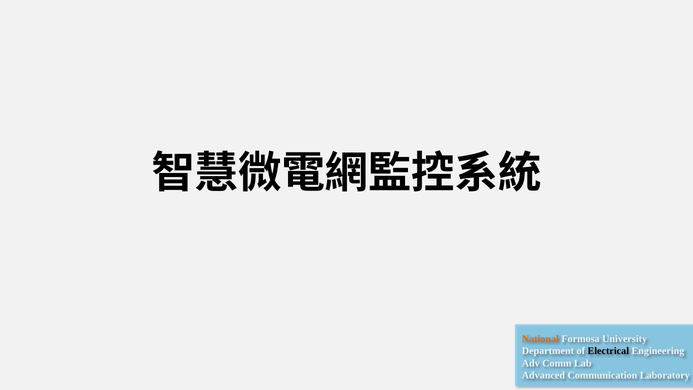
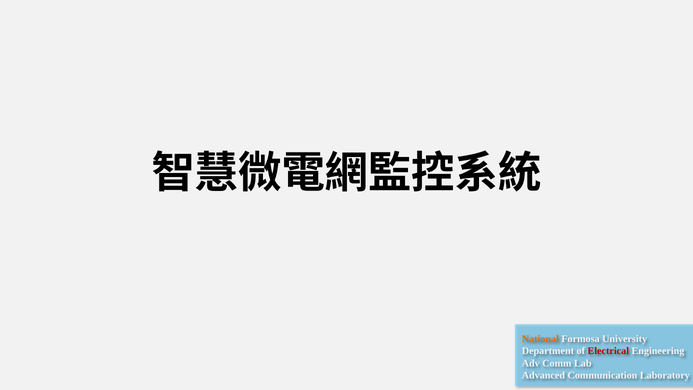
Electrical colour: black -> red (608, 351)
